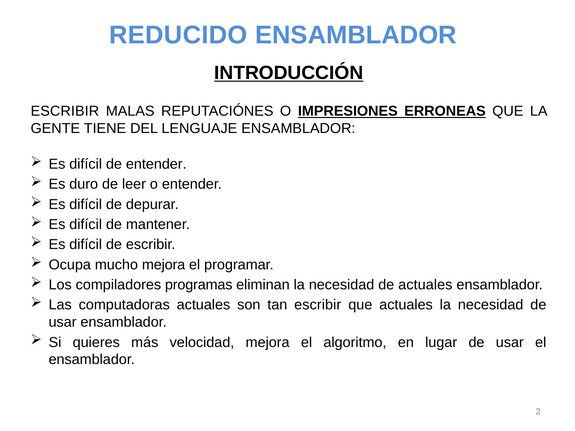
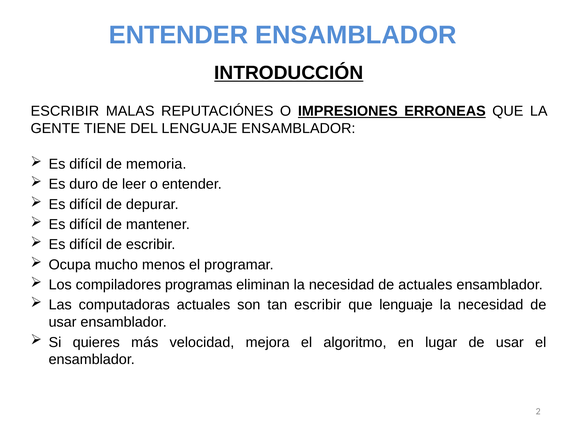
REDUCIDO: REDUCIDO -> ENTENDER (179, 35)
de entender: entender -> memoria (156, 164)
mucho mejora: mejora -> menos (164, 265)
que actuales: actuales -> lenguaje (406, 305)
